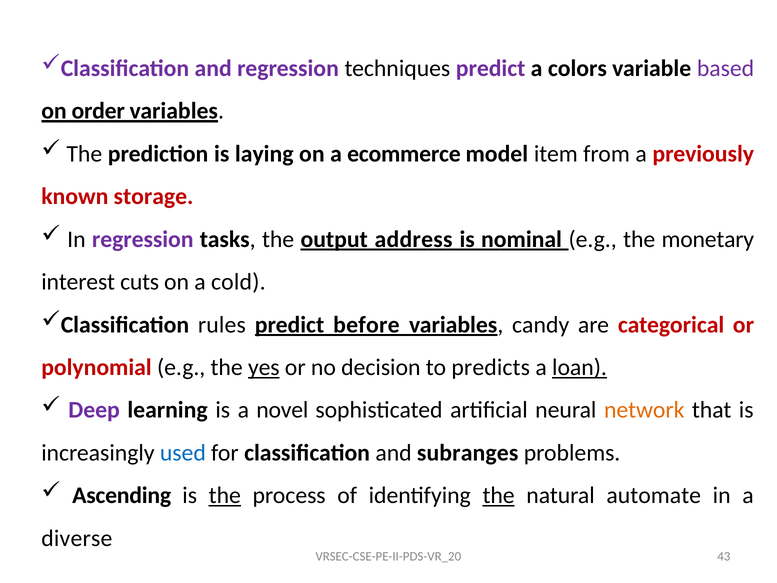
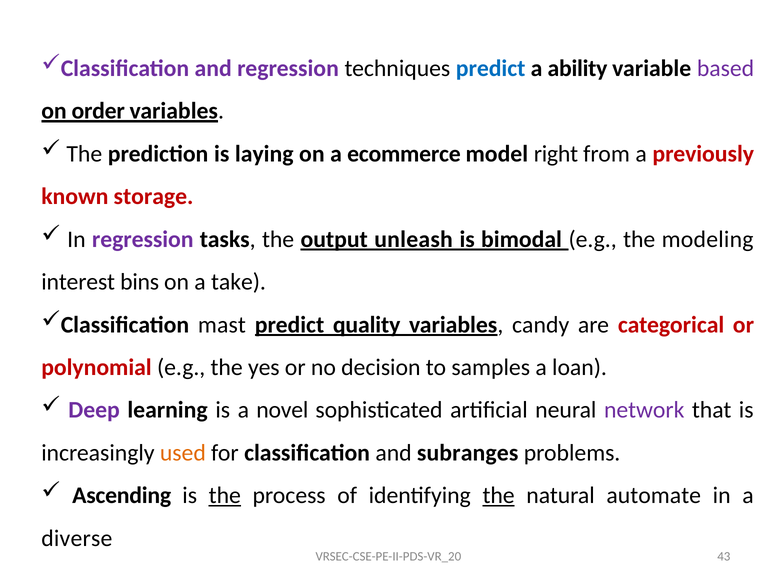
predict colour: purple -> blue (491, 68)
colors: colors -> ability (577, 68)
item: item -> right (556, 154)
address: address -> unleash (414, 239)
nominal: nominal -> bimodal (522, 239)
monetary: monetary -> modeling (708, 239)
cuts: cuts -> bins (140, 282)
cold: cold -> take (238, 282)
rules: rules -> mast (222, 325)
before: before -> quality (367, 325)
yes underline: present -> none (264, 367)
predicts: predicts -> samples (491, 367)
loan underline: present -> none (580, 367)
network colour: orange -> purple (644, 410)
used colour: blue -> orange (183, 453)
